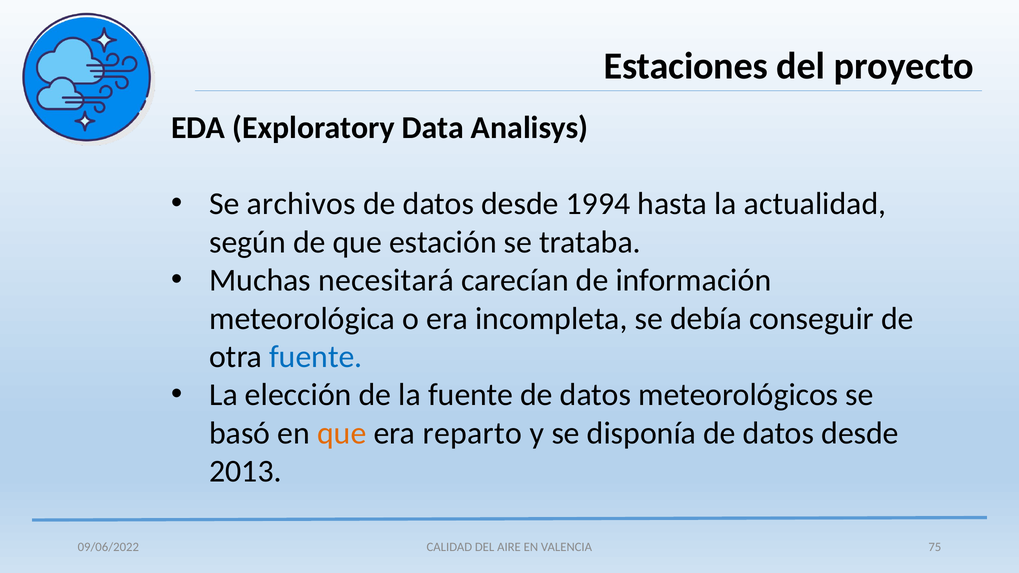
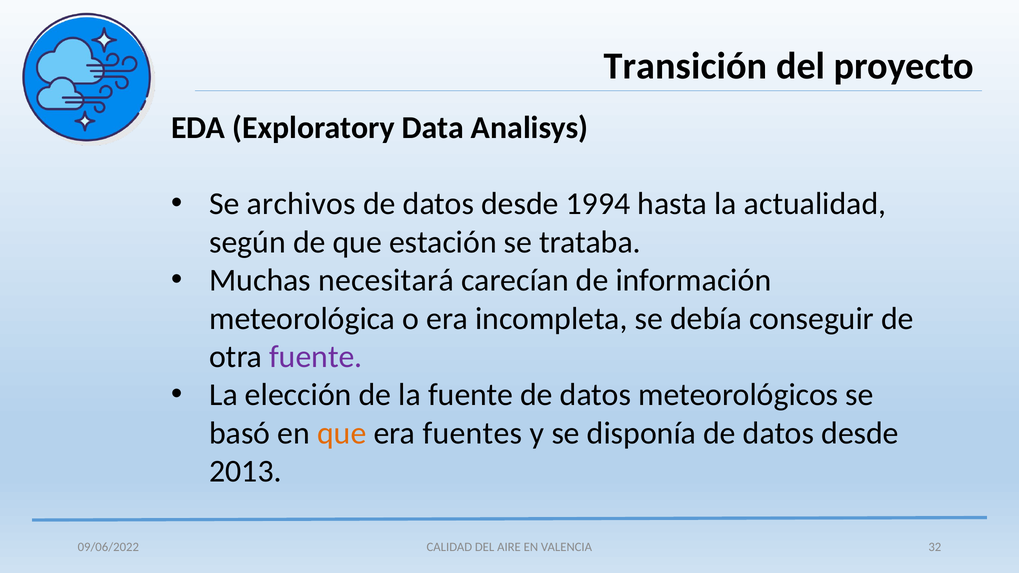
Estaciones: Estaciones -> Transición (686, 66)
fuente colour: blue -> purple (316, 357)
reparto: reparto -> fuentes (472, 433)
75: 75 -> 32 (935, 547)
